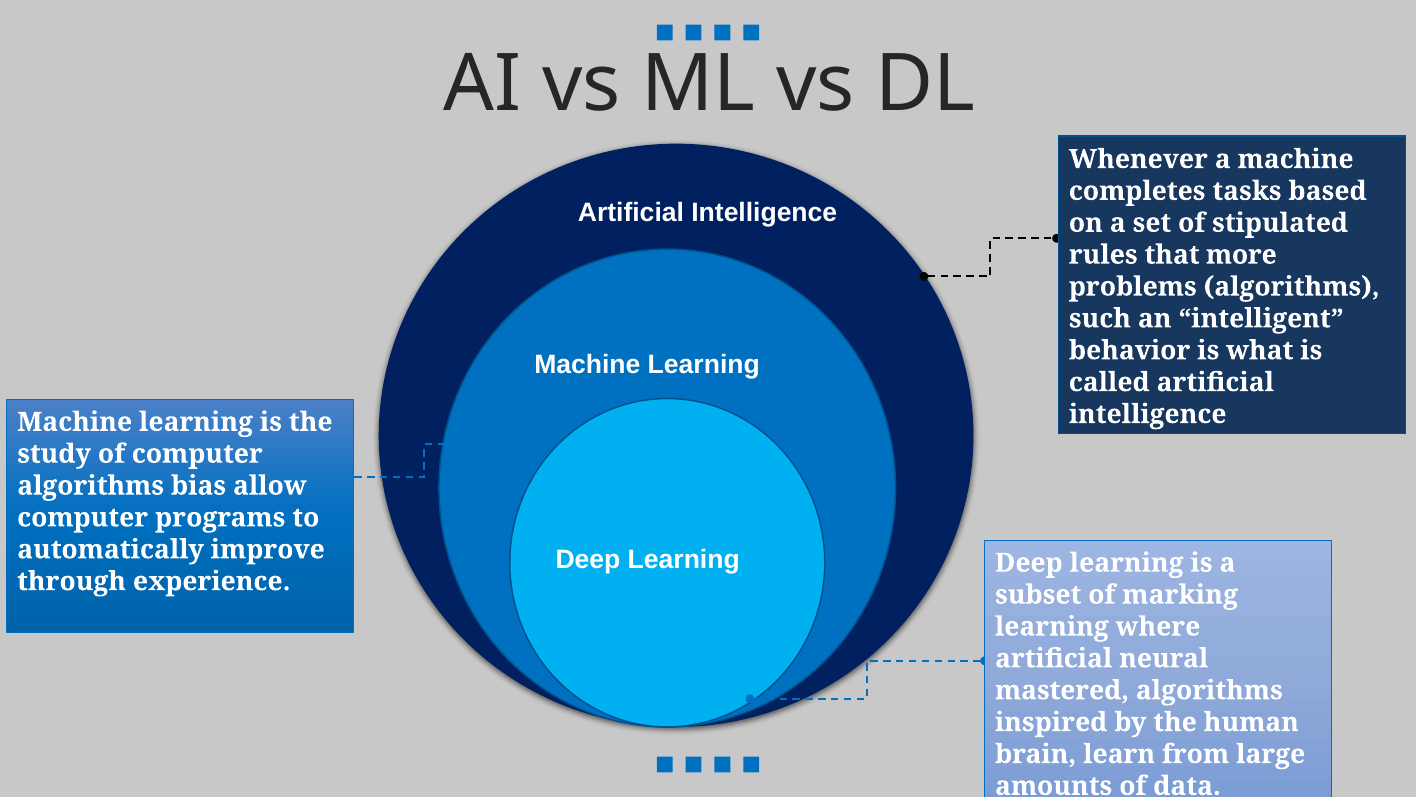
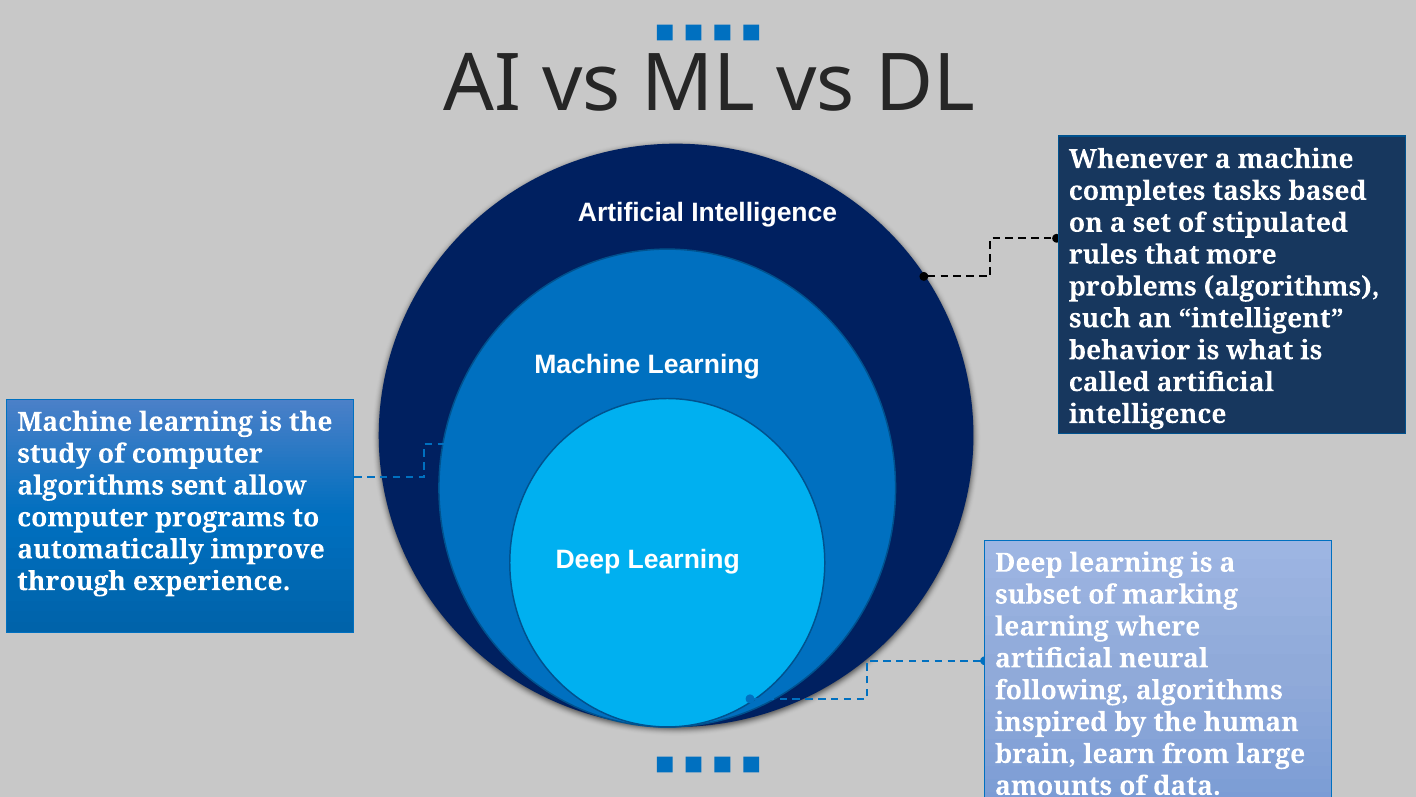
bias: bias -> sent (199, 486)
mastered: mastered -> following (1062, 690)
